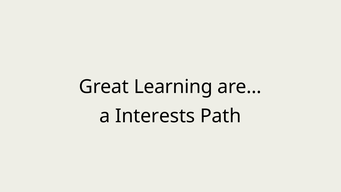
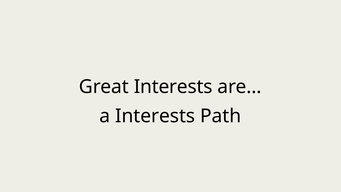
Great Learning: Learning -> Interests (173, 87)
